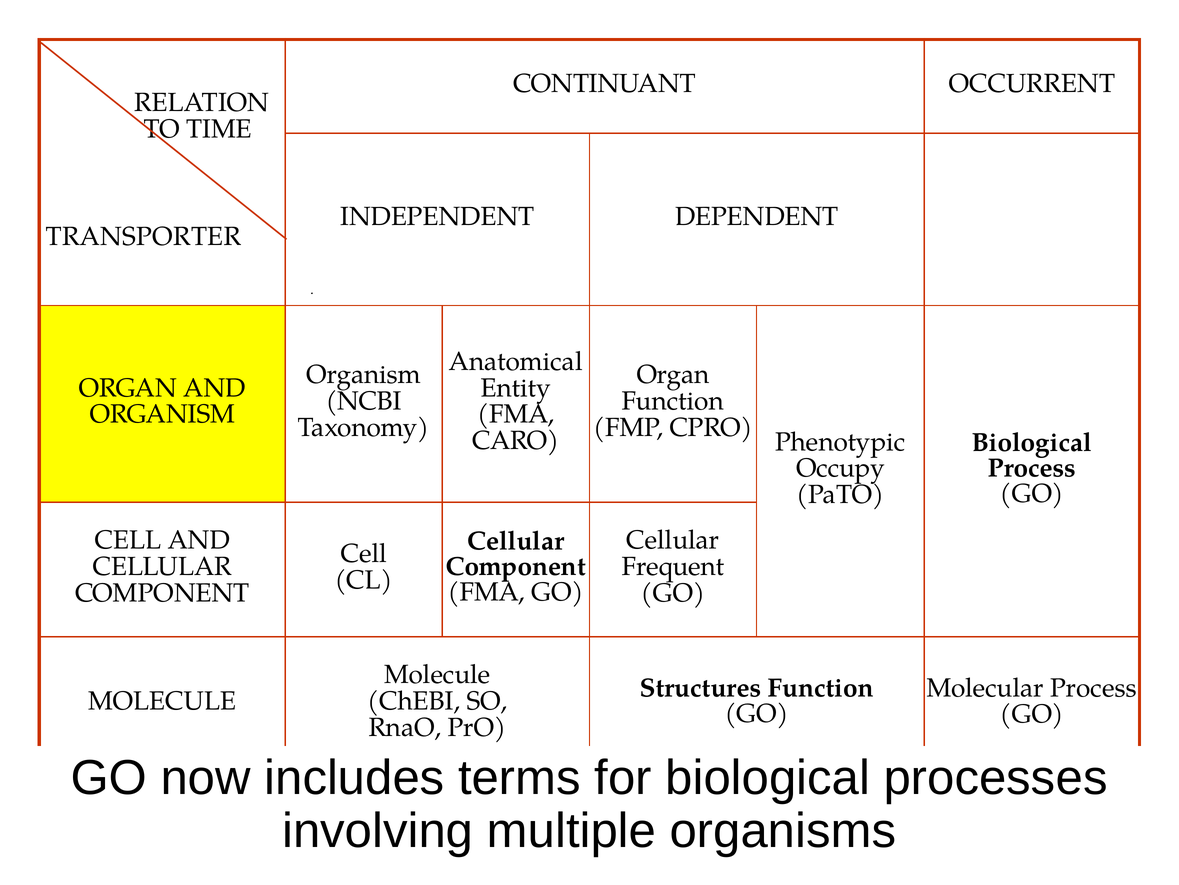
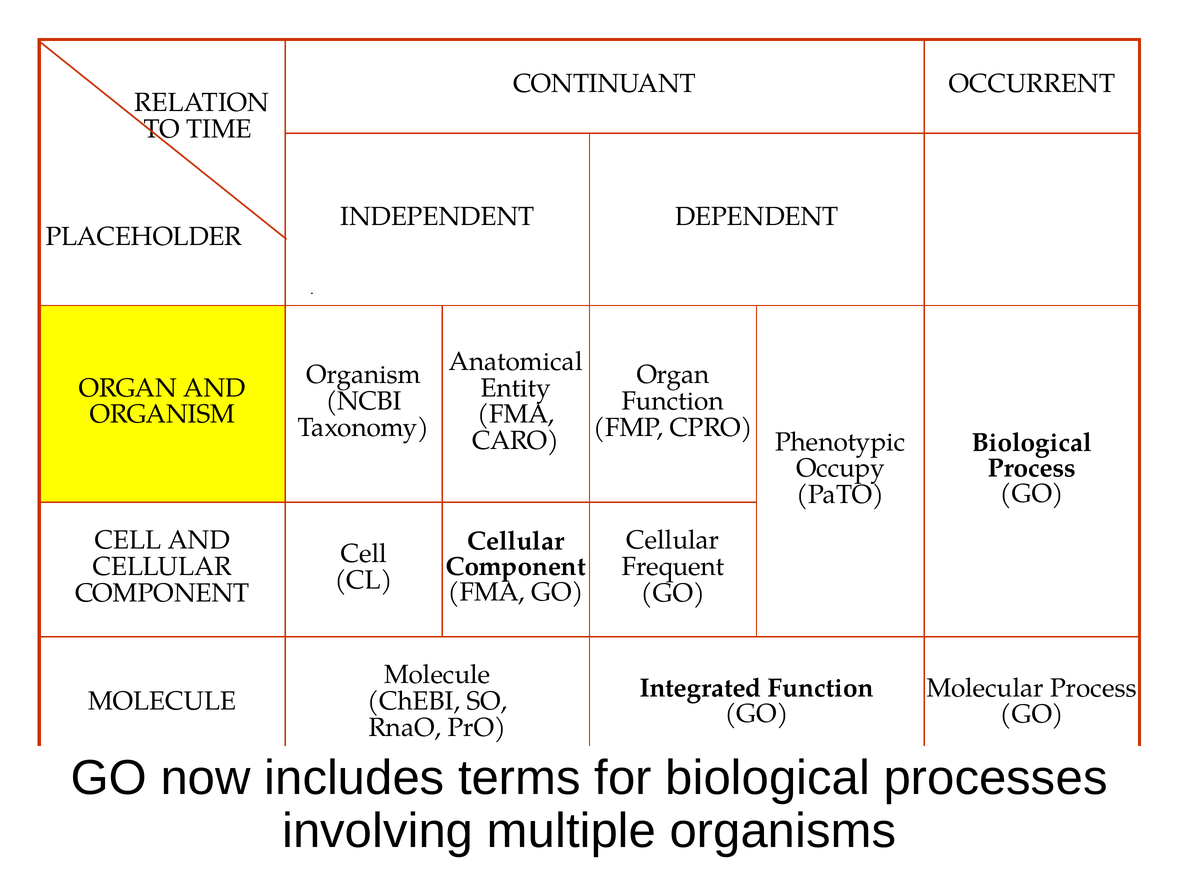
TRANSPORTER: TRANSPORTER -> PLACEHOLDER (144, 236)
Structures: Structures -> Integrated (701, 687)
